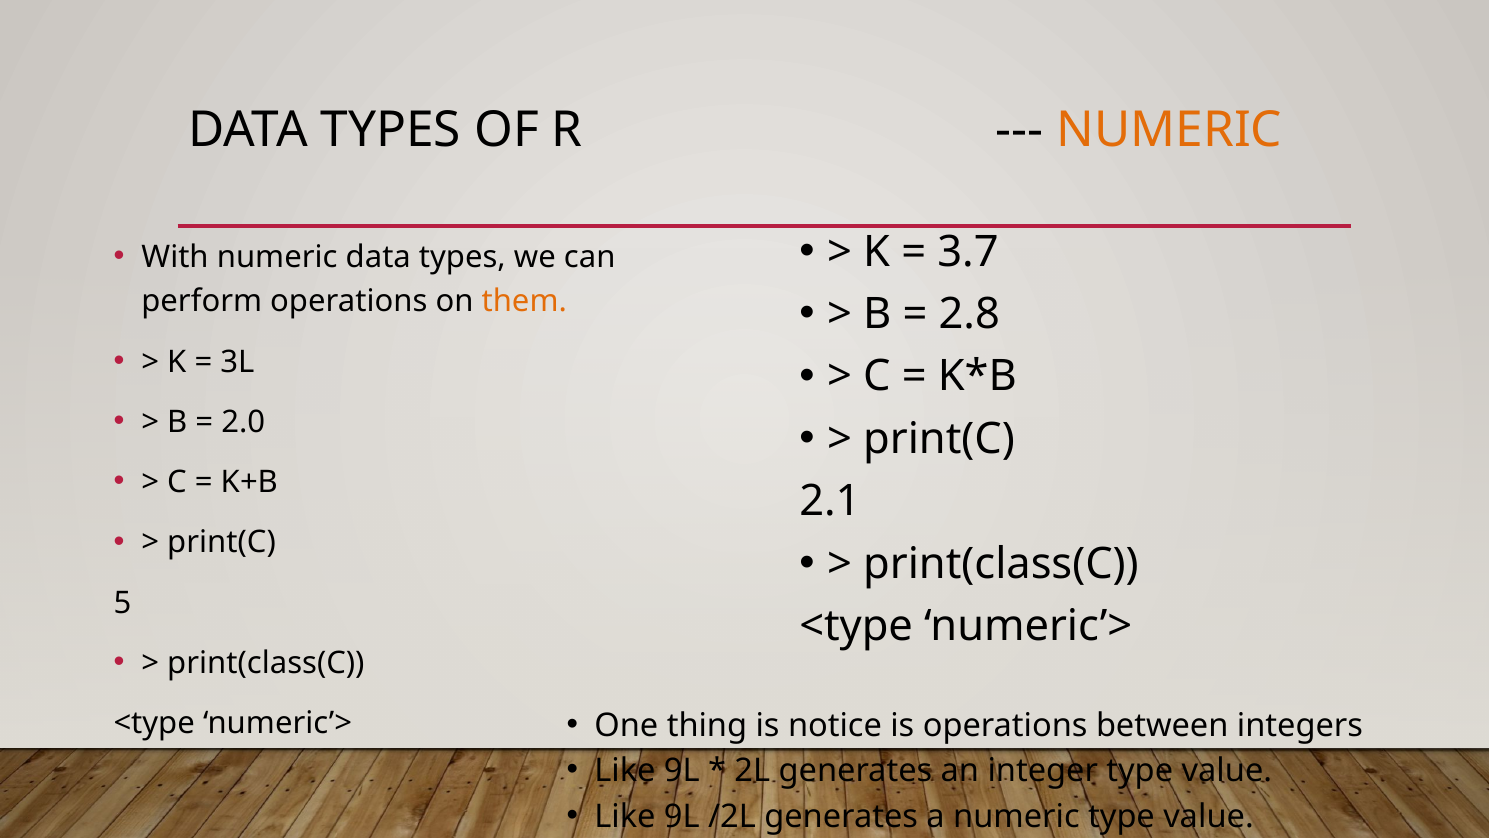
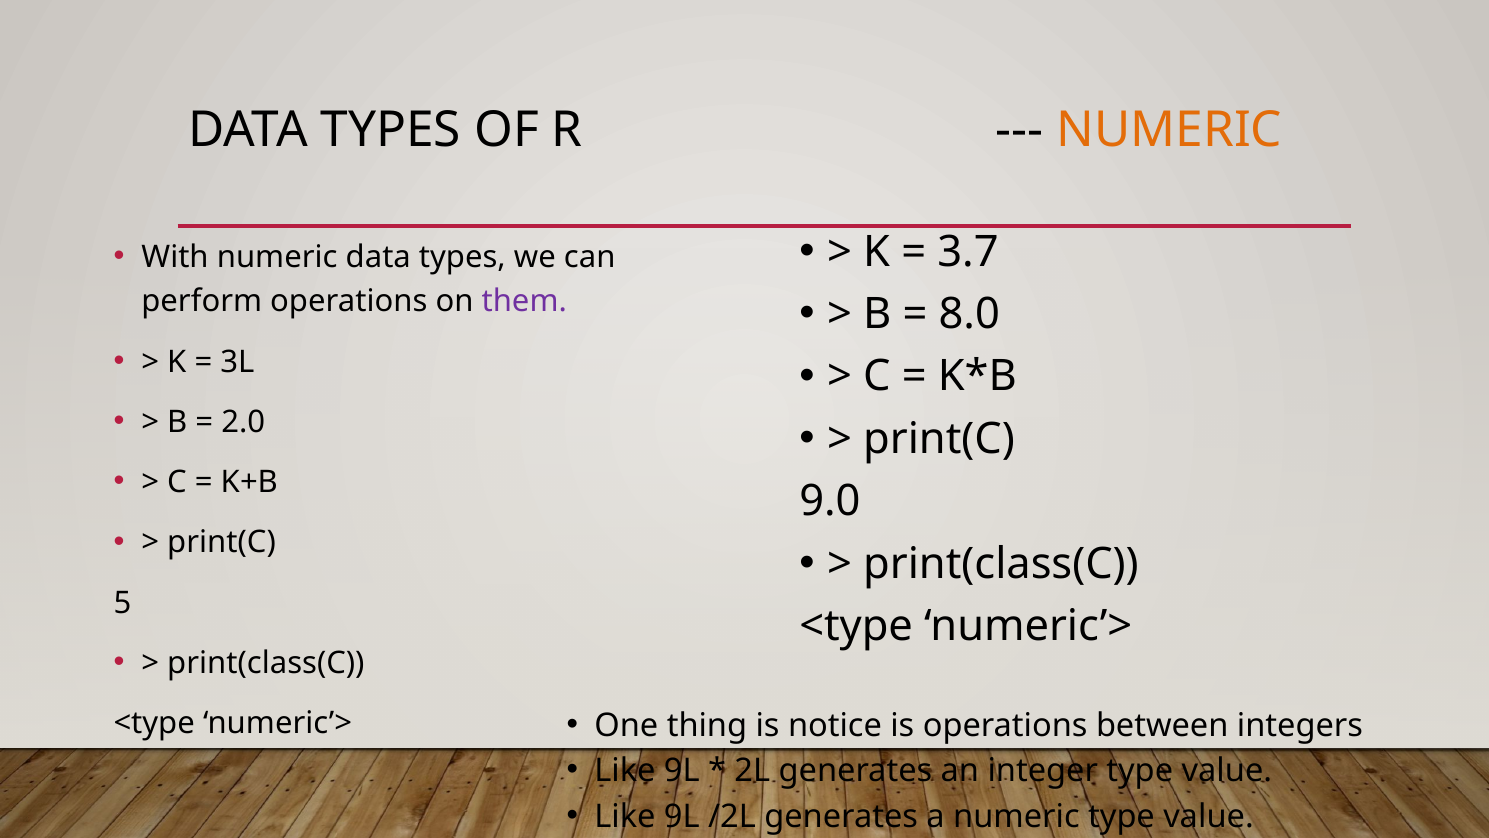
2.8: 2.8 -> 8.0 (969, 314)
them colour: orange -> purple (524, 302)
2.1: 2.1 -> 9.0 (830, 501)
